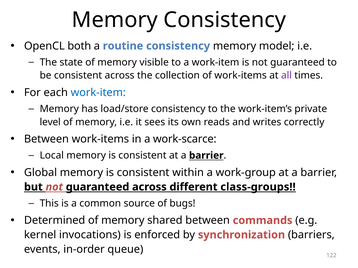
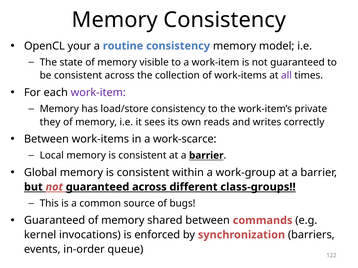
both: both -> your (79, 46)
work-item colour: blue -> purple (98, 93)
level: level -> they (50, 122)
Determined: Determined -> Guaranteed (55, 221)
